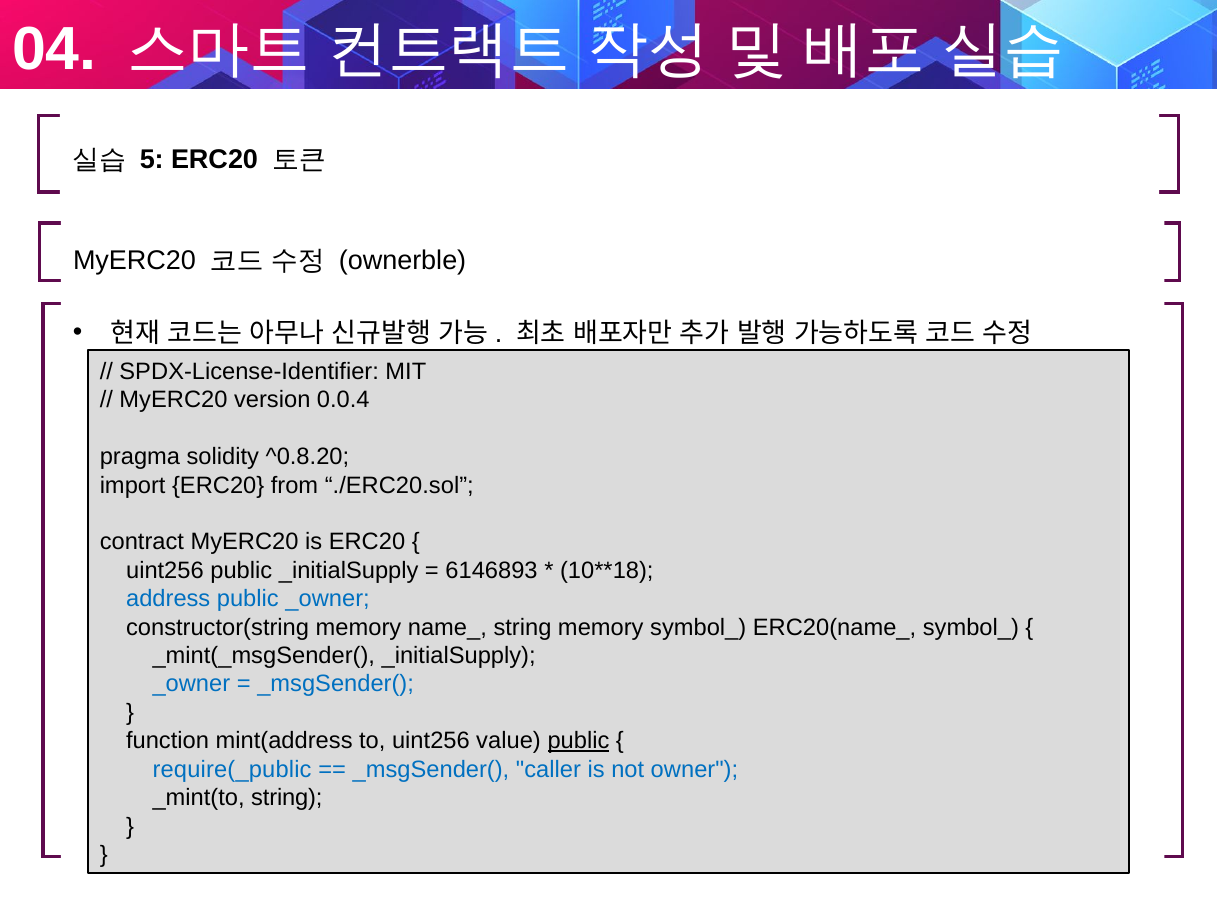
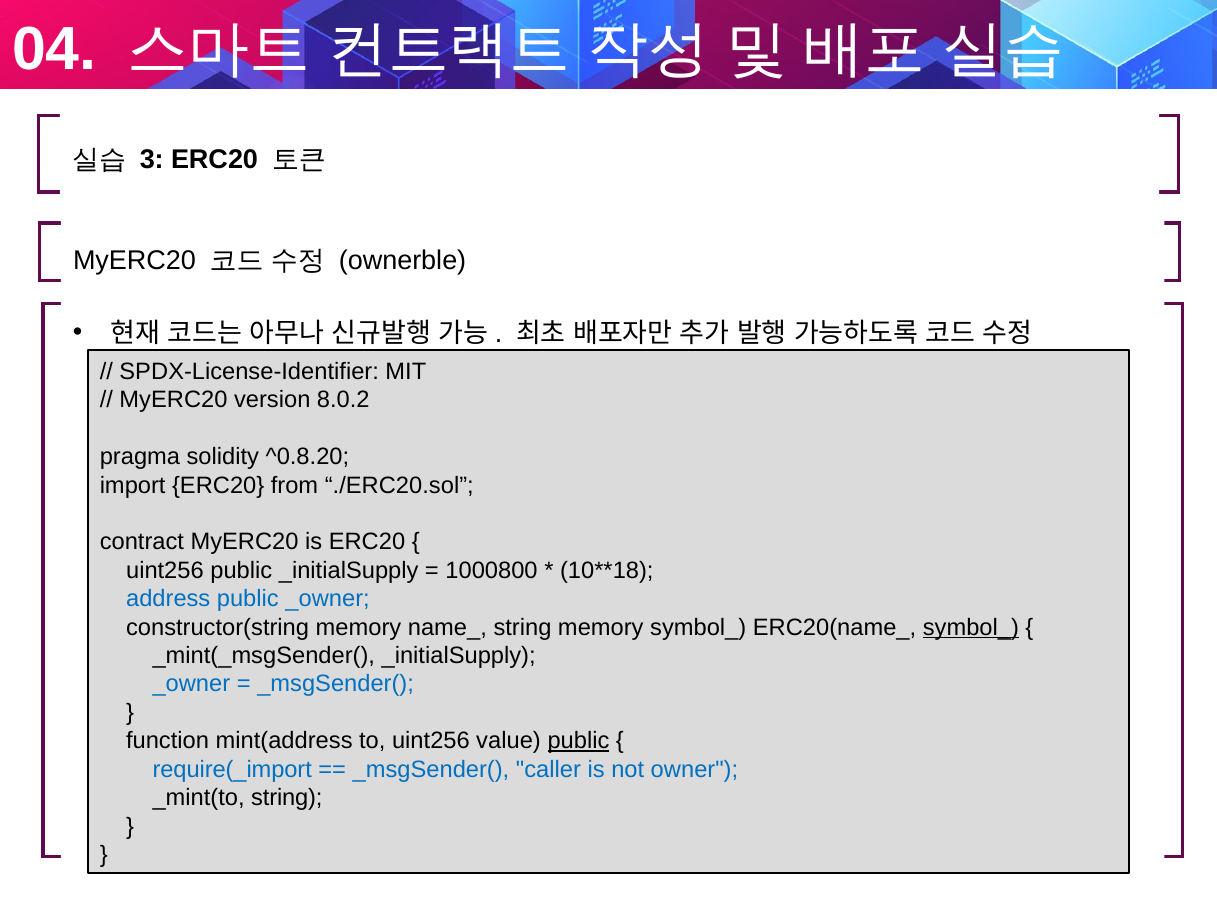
5: 5 -> 3 (152, 159)
0.0.4: 0.0.4 -> 8.0.2 (343, 400)
6146893: 6146893 -> 1000800 (492, 570)
symbol_ underline: none -> present (971, 627)
require(_public: require(_public -> require(_import (232, 769)
